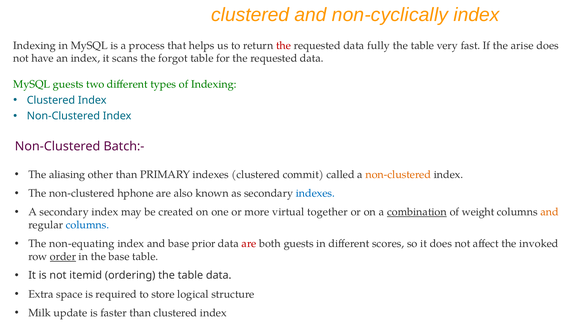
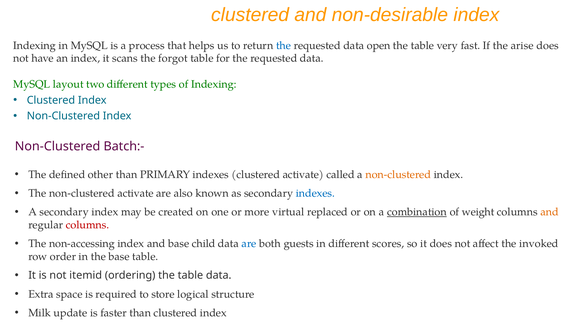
non-cyclically: non-cyclically -> non-desirable (390, 15)
the colour: red -> blue (284, 45)
fully: fully -> open (379, 45)
MySQL guests: guests -> layout (68, 84)
aliasing: aliasing -> defined (67, 175)
clustered commit: commit -> activate (303, 175)
non-clustered hphone: hphone -> activate (136, 193)
together: together -> replaced (328, 212)
columns colour: blue -> red (87, 225)
non-equating: non-equating -> non-accessing (82, 244)
prior: prior -> child (204, 244)
are colour: red -> blue (249, 244)
order underline: present -> none (63, 257)
